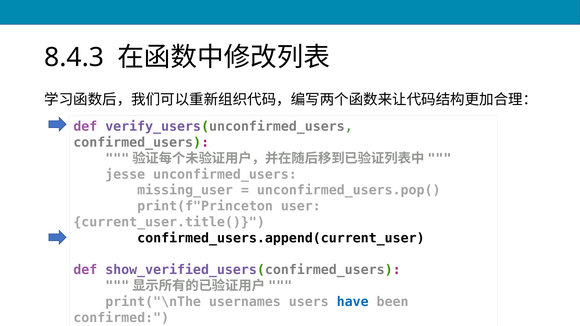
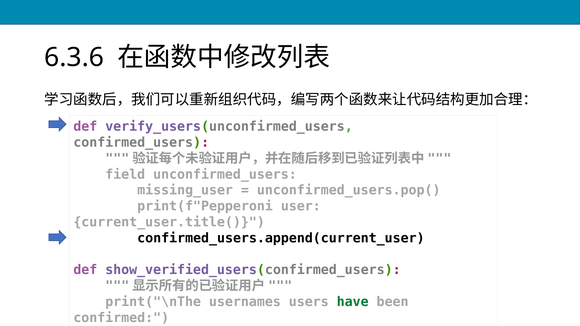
8.4.3: 8.4.3 -> 6.3.6 (74, 57)
jesse: jesse -> field (125, 174)
print(f"Princeton: print(f"Princeton -> print(f"Pepperoni (205, 206)
have colour: blue -> green (353, 302)
